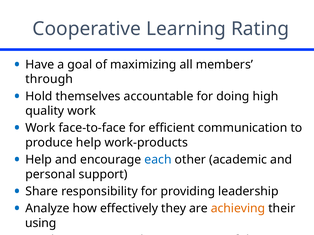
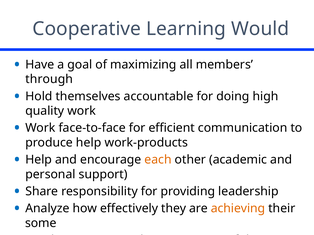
Rating: Rating -> Would (260, 29)
each colour: blue -> orange (158, 160)
using: using -> some (41, 224)
